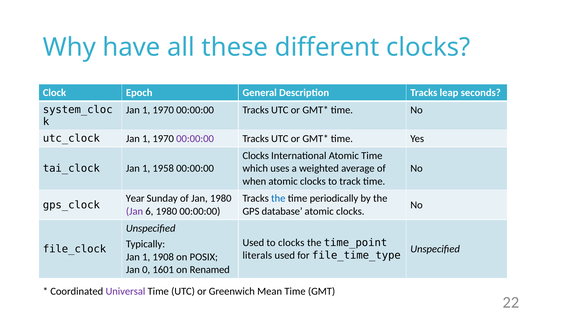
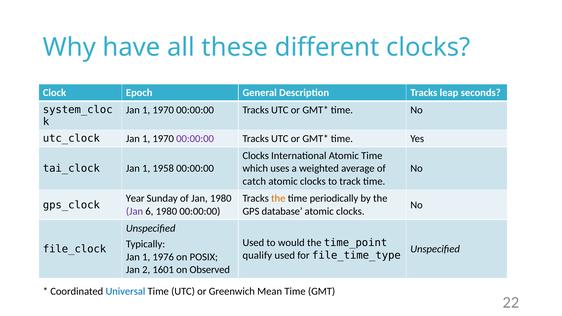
when: when -> catch (254, 181)
the colour: blue -> orange (278, 199)
to clocks: clocks -> would (291, 243)
literals: literals -> qualify (257, 256)
1908: 1908 -> 1976 (163, 257)
0: 0 -> 2 (146, 270)
Renamed: Renamed -> Observed (210, 270)
Universal colour: purple -> blue (125, 291)
